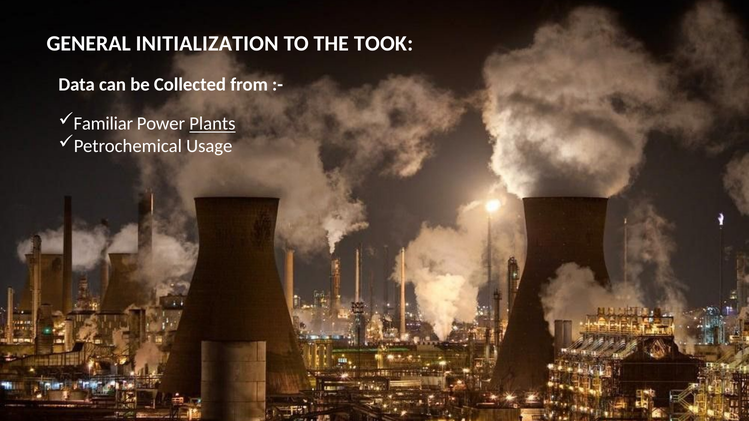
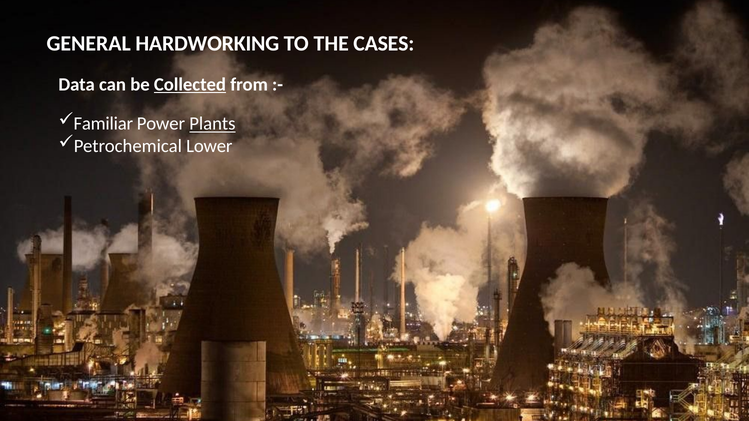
INITIALIZATION: INITIALIZATION -> HARDWORKING (207, 44)
TOOK: TOOK -> CASES (384, 44)
Collected underline: none -> present (190, 85)
Usage: Usage -> Lower (209, 146)
